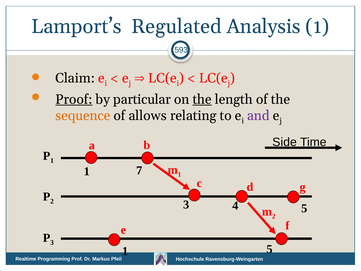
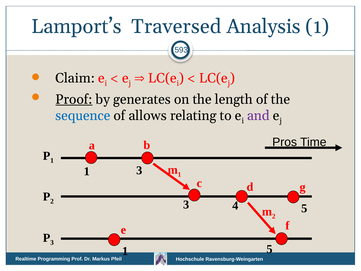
Regulated: Regulated -> Traversed (176, 27)
particular: particular -> generates (142, 99)
the underline: present -> none (202, 99)
sequence colour: orange -> blue (83, 116)
Side: Side -> Pros (285, 142)
1 7: 7 -> 3 (139, 170)
